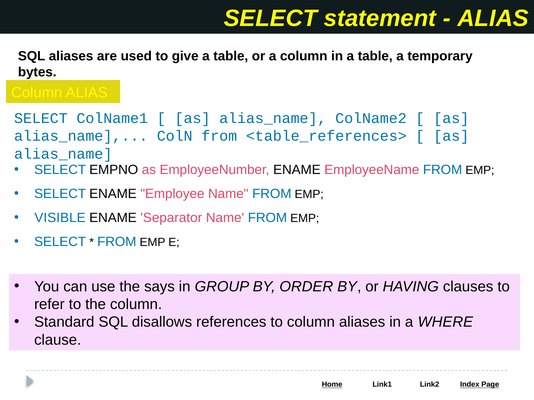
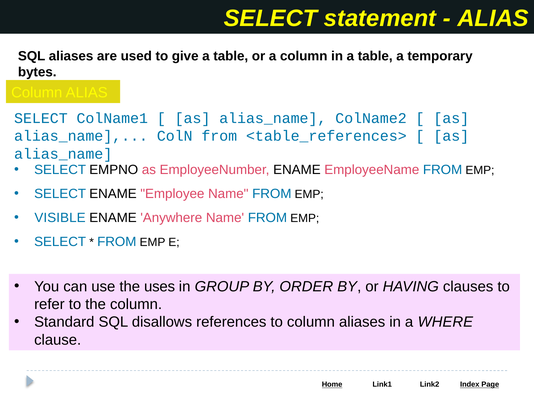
Separator: Separator -> Anywhere (171, 218)
says: says -> uses (160, 287)
